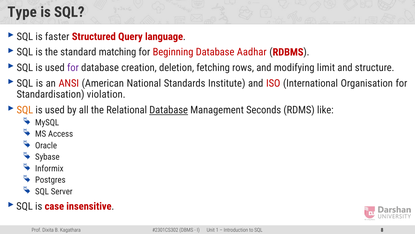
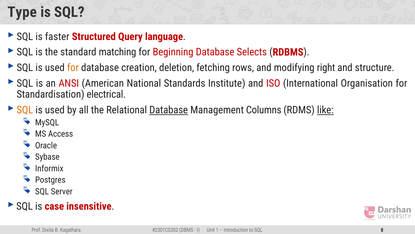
Aadhar: Aadhar -> Selects (252, 52)
for colour: purple -> orange (73, 68)
limit: limit -> right (326, 68)
violation: violation -> electrical (106, 94)
Seconds: Seconds -> Columns (264, 110)
like underline: none -> present (325, 110)
